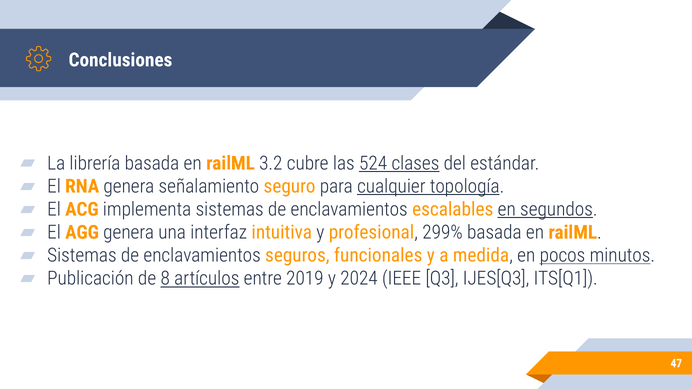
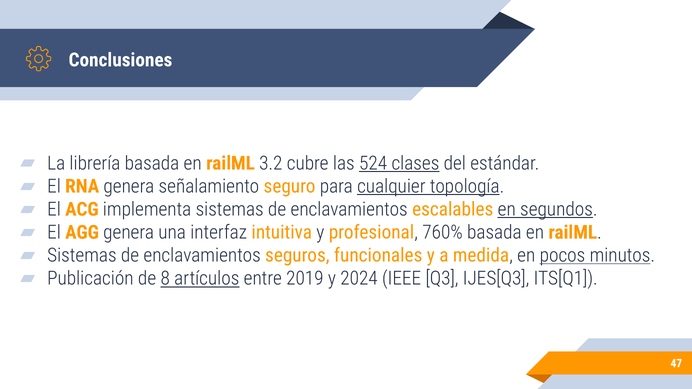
299%: 299% -> 760% (443, 233)
